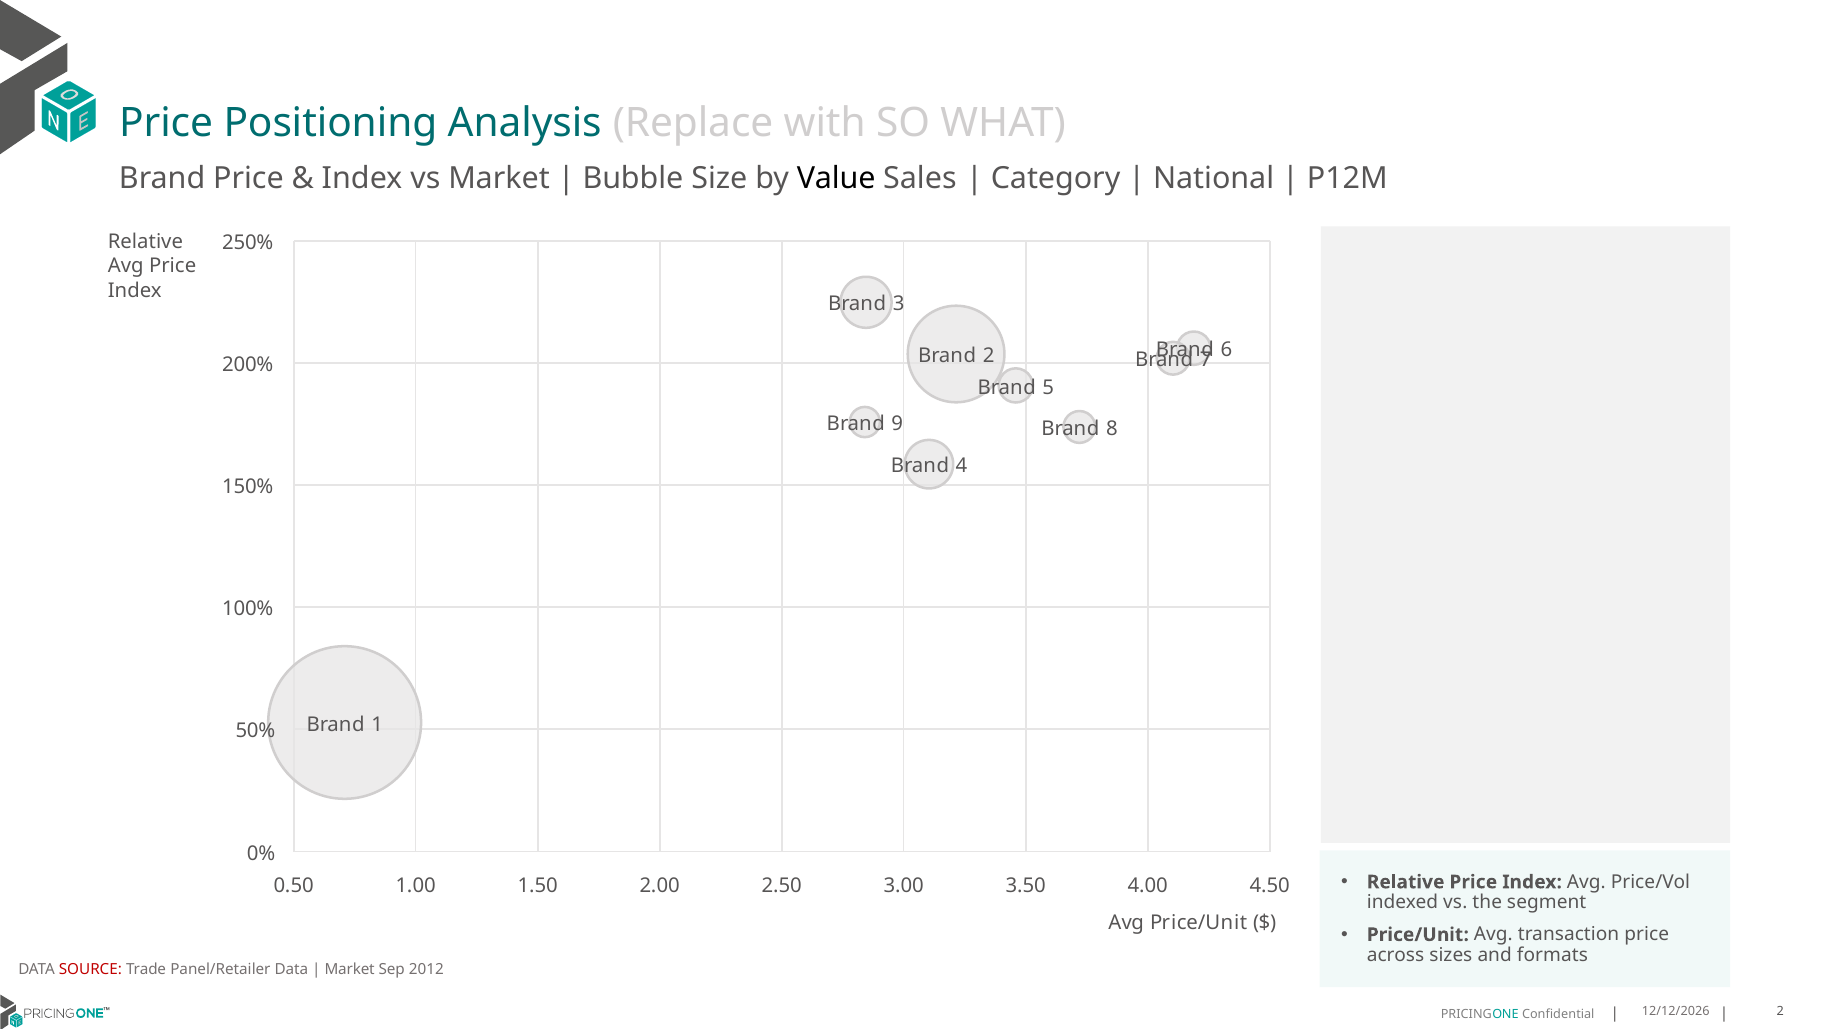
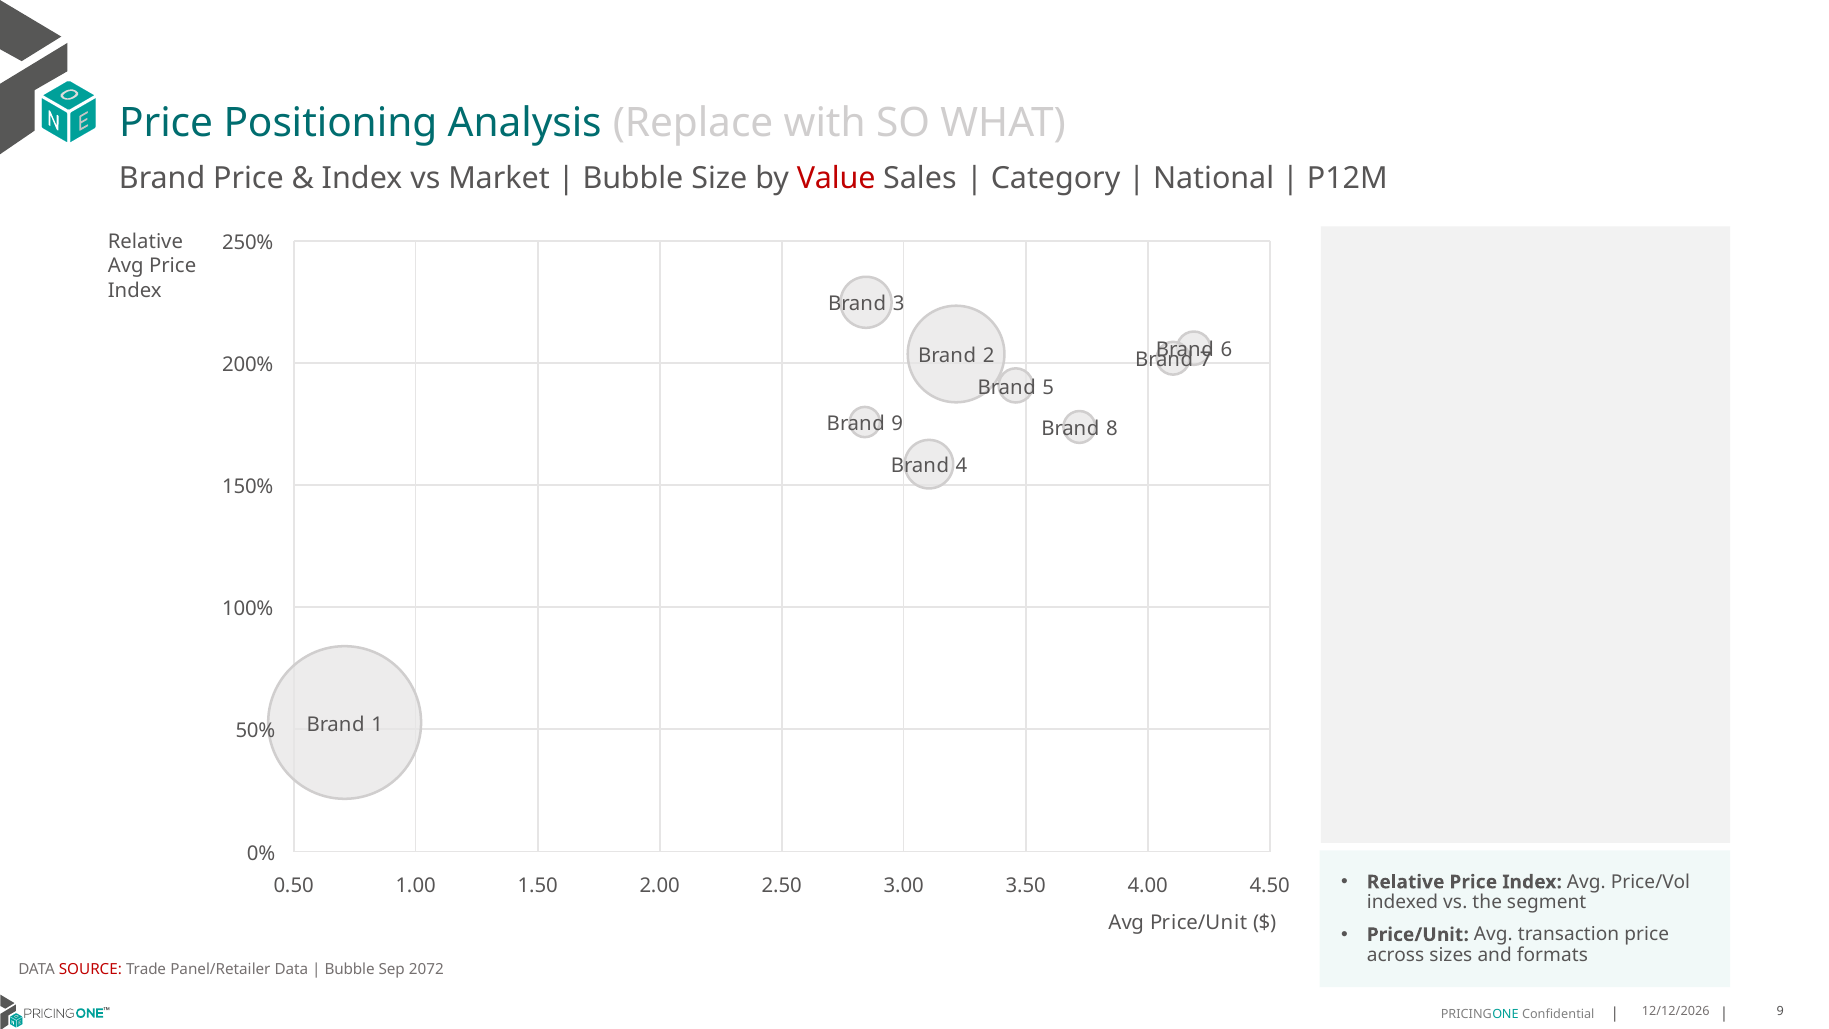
Value colour: black -> red (836, 178)
Market: Market -> Bubble (350, 969)
2012: 2012 -> 2072 (426, 969)
2: 2 -> 9 (1780, 1012)
